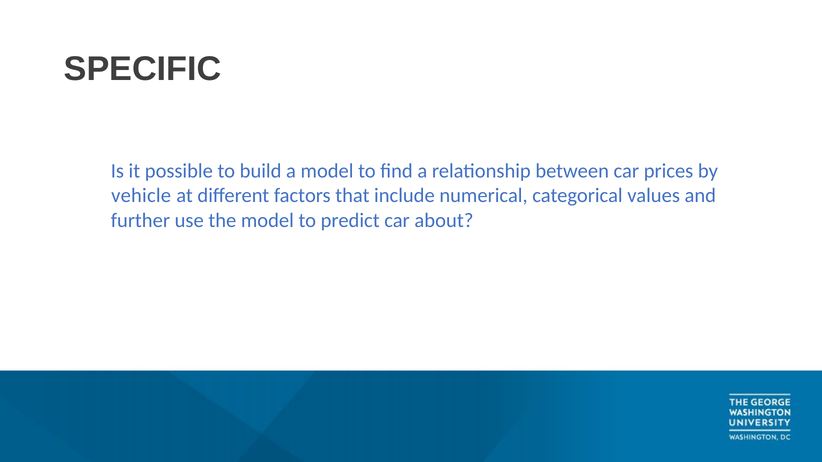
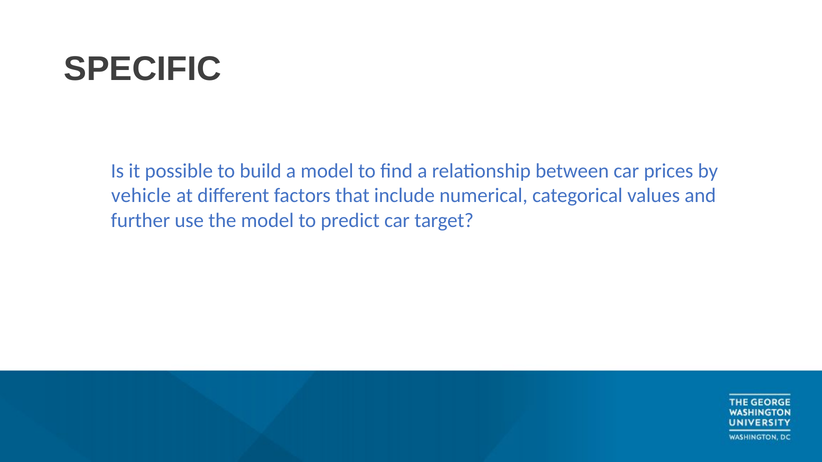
about: about -> target (444, 220)
